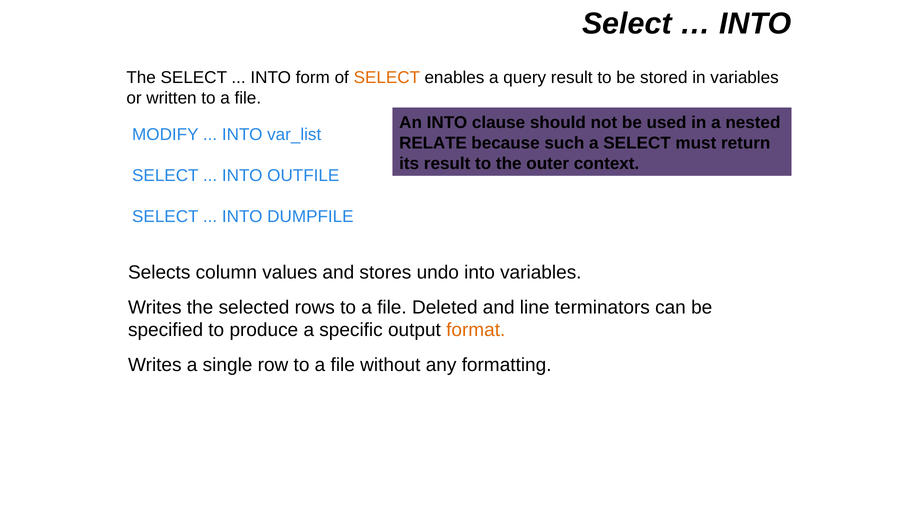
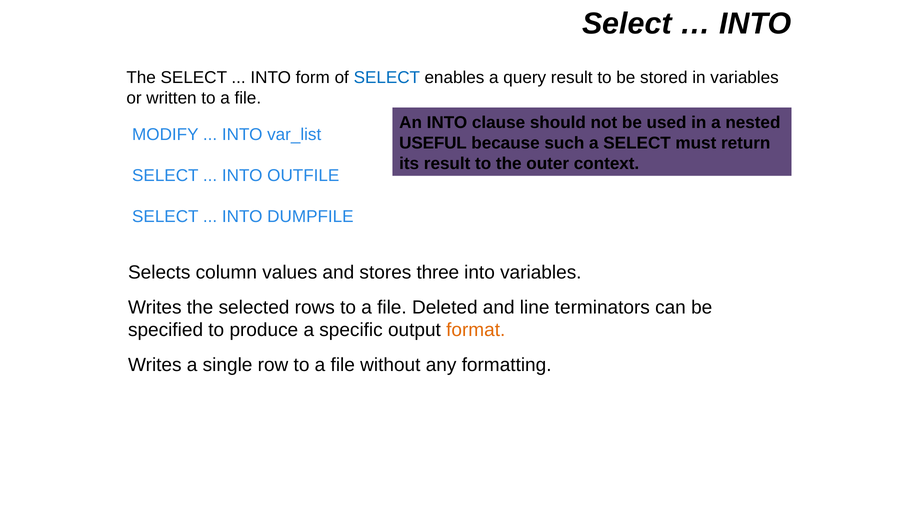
SELECT colour: orange -> blue (387, 77)
RELATE: RELATE -> USEFUL (433, 143)
undo: undo -> three (438, 273)
